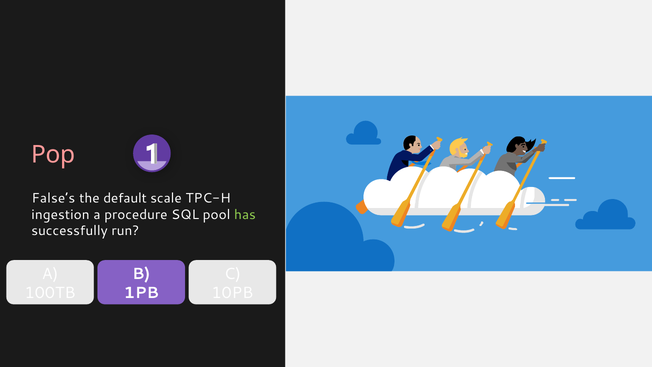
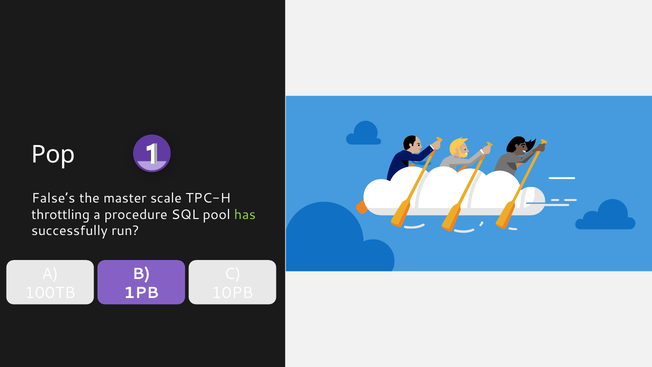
Pop colour: pink -> white (53, 155)
default: default -> master (125, 198)
ingestion: ingestion -> throttling (61, 214)
